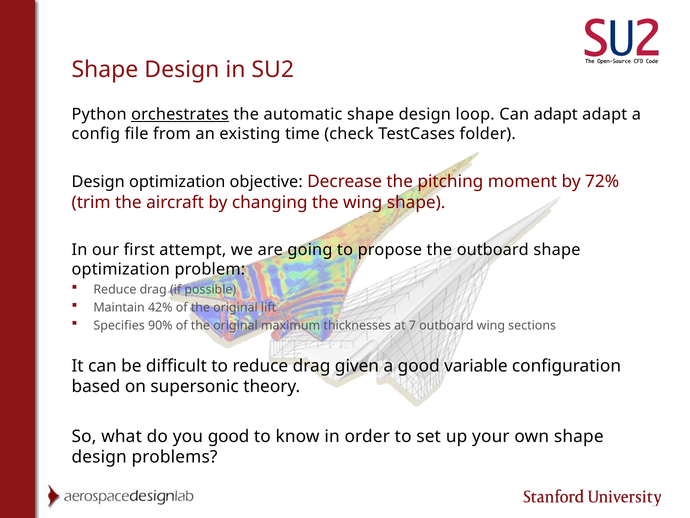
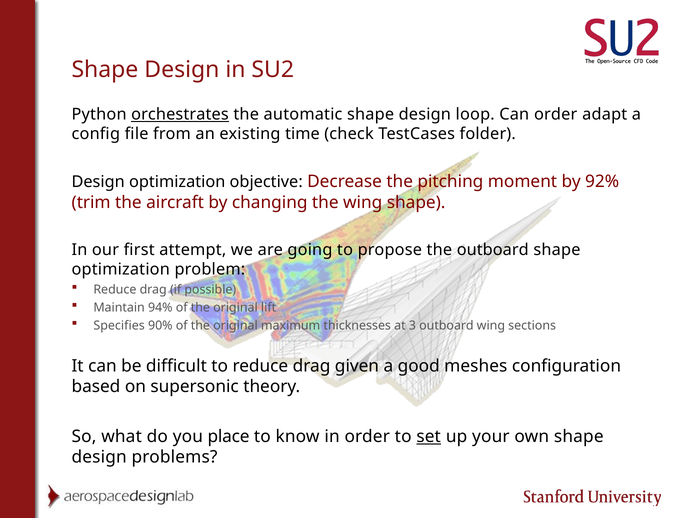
Can adapt: adapt -> order (556, 114)
72%: 72% -> 92% (602, 182)
42%: 42% -> 94% (160, 307)
7: 7 -> 3 (412, 325)
variable: variable -> meshes (476, 365)
you good: good -> place (229, 436)
set underline: none -> present (429, 436)
